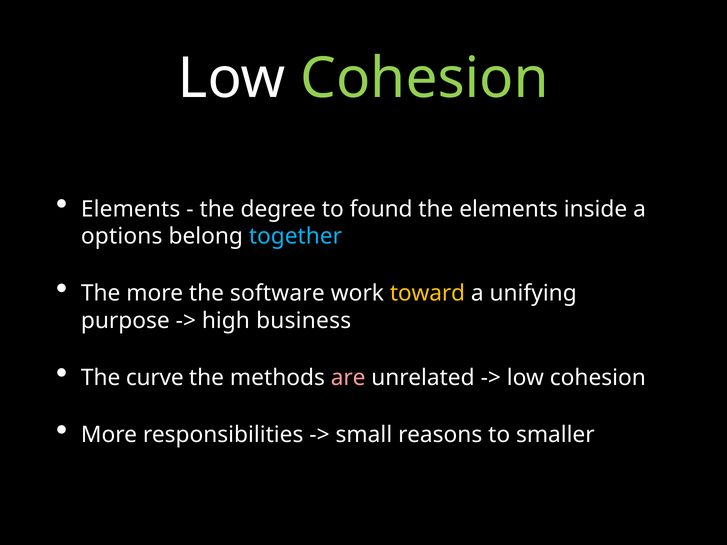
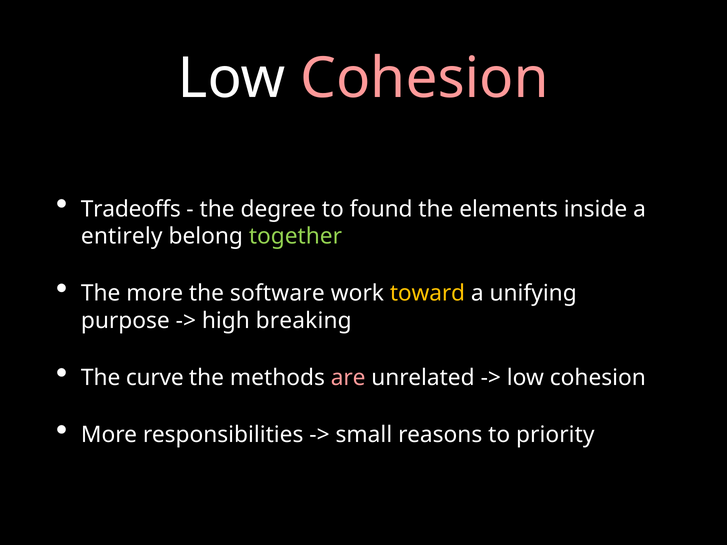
Cohesion colour: light green -> pink (425, 79)
Elements: Elements -> Tradeoffs (131, 209)
options: options -> entirely (122, 236)
together colour: light blue -> light green (295, 236)
business: business -> breaking (304, 321)
smaller: smaller -> priority (555, 435)
